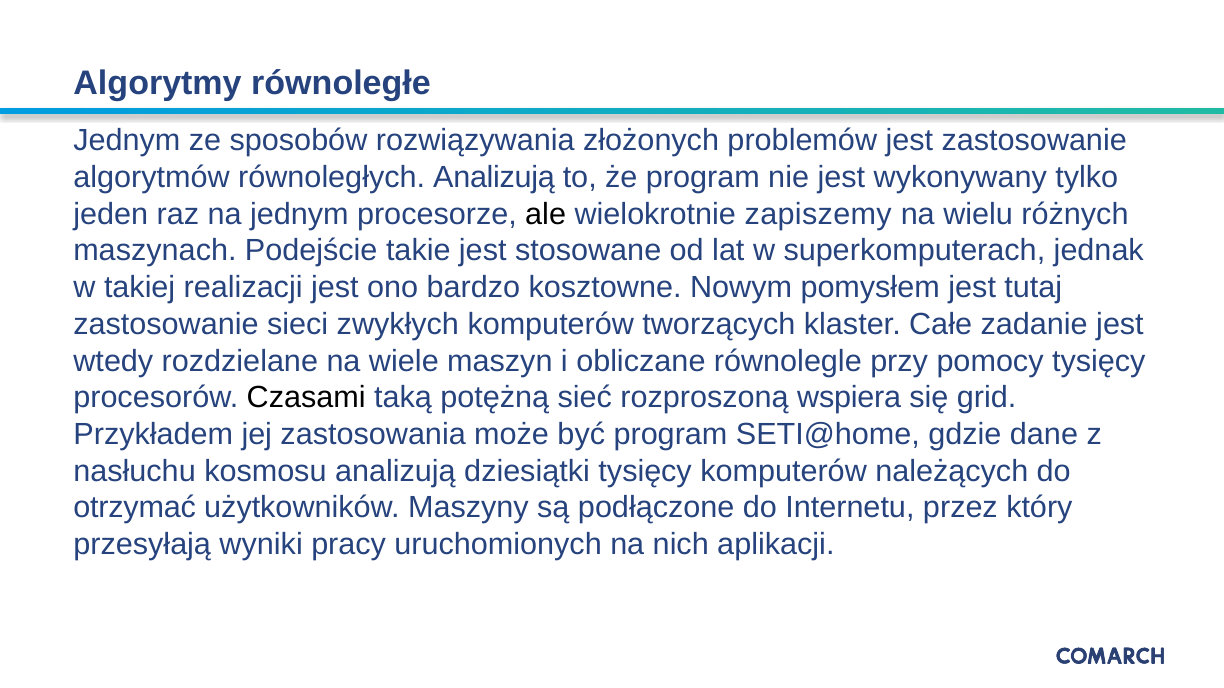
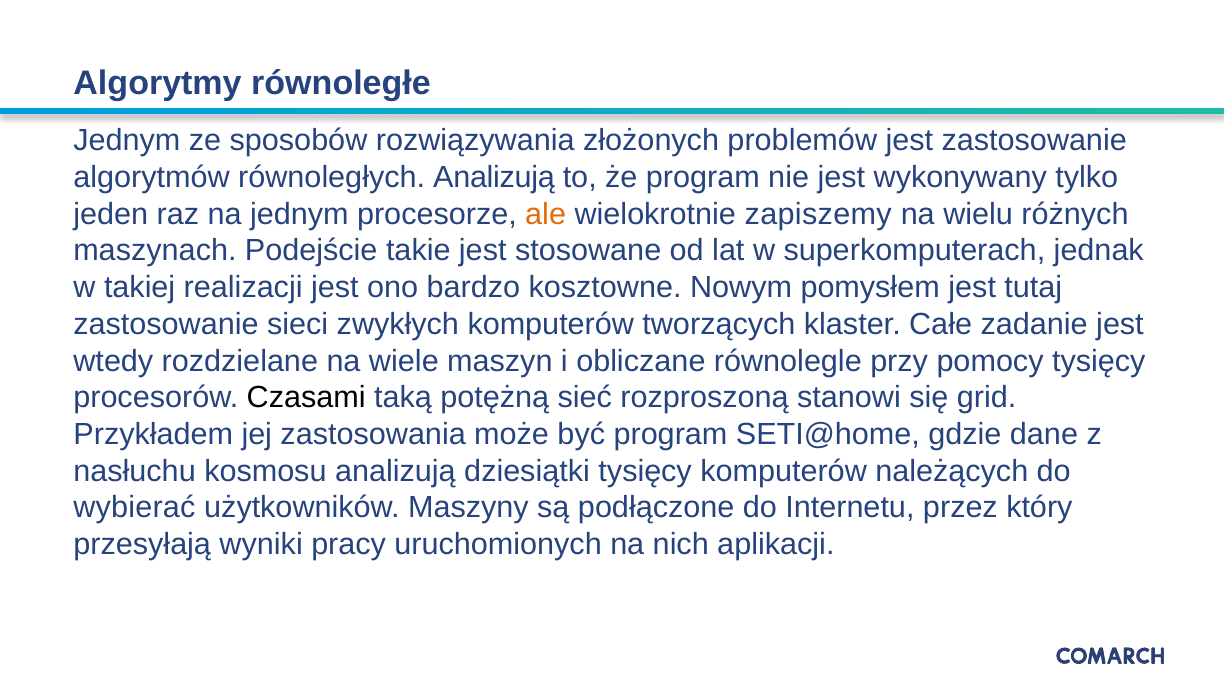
ale colour: black -> orange (546, 214)
wspiera: wspiera -> stanowi (849, 398)
otrzymać: otrzymać -> wybierać (134, 508)
